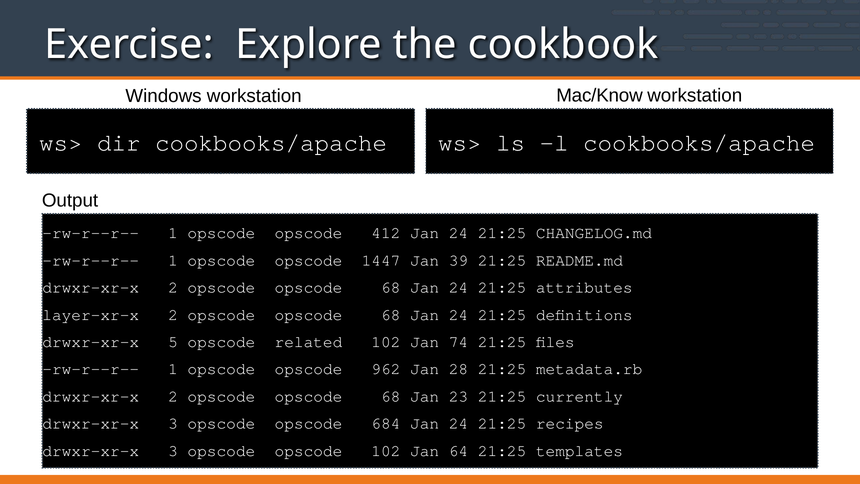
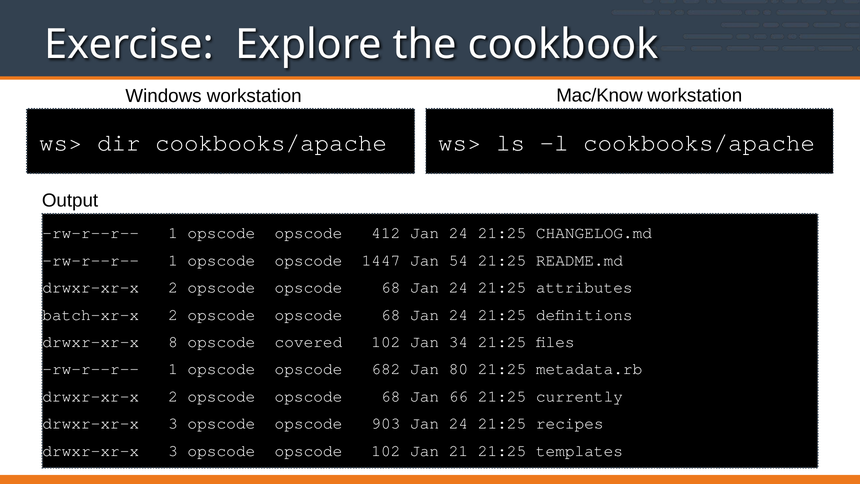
39: 39 -> 54 (458, 260)
layer-xr-x: layer-xr-x -> batch-xr-x (91, 315)
5: 5 -> 8 (173, 342)
related: related -> covered (308, 342)
74: 74 -> 34 (458, 342)
962: 962 -> 682 (386, 369)
28: 28 -> 80 (458, 369)
23: 23 -> 66 (458, 396)
684: 684 -> 903 (386, 423)
64: 64 -> 21 (458, 450)
